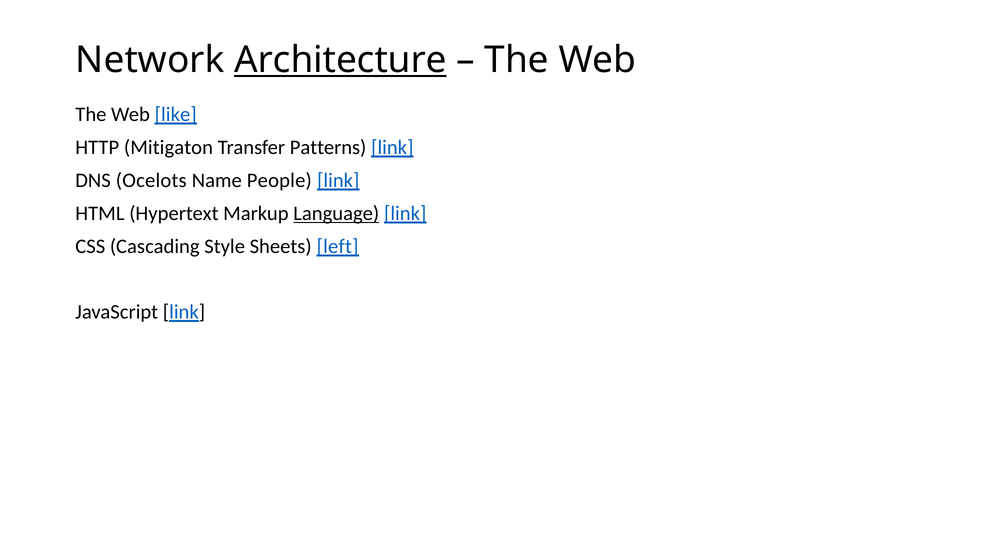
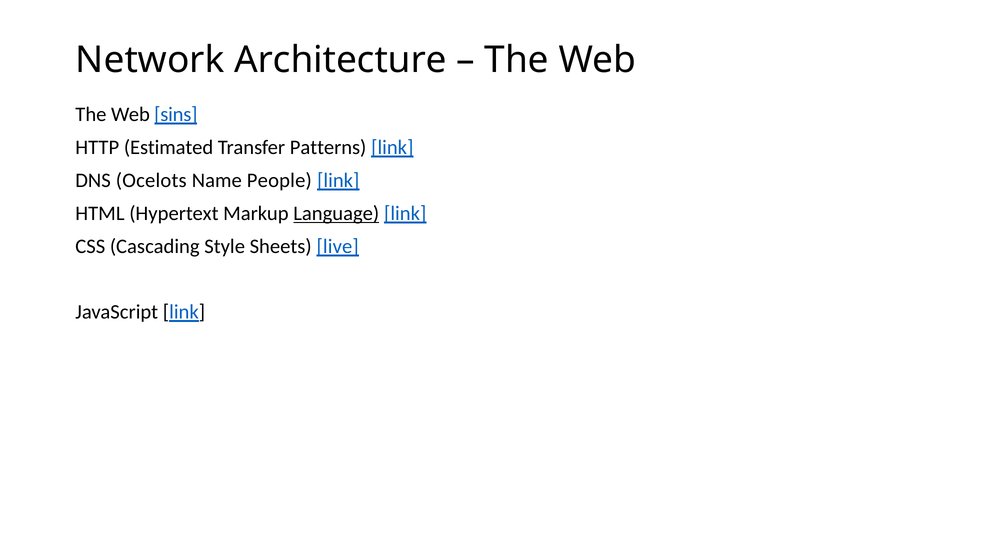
Architecture underline: present -> none (340, 60)
like: like -> sins (176, 115)
Mitigaton: Mitigaton -> Estimated (169, 148)
left: left -> live (338, 247)
